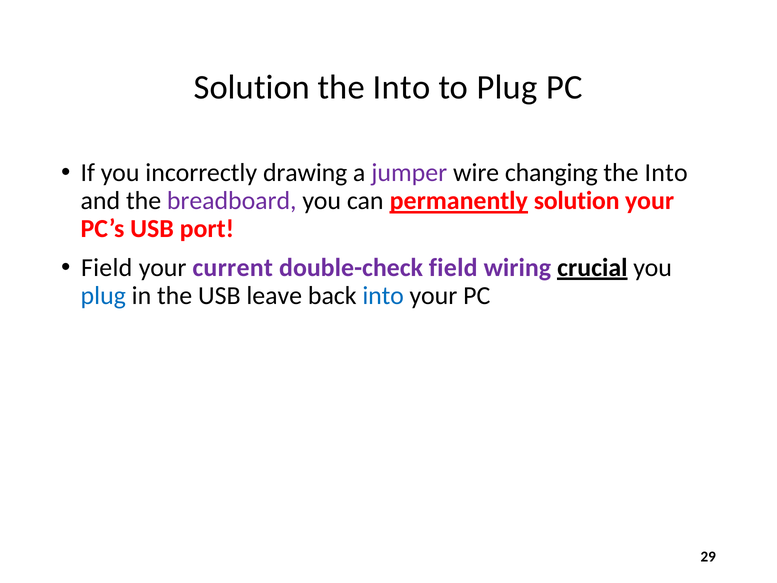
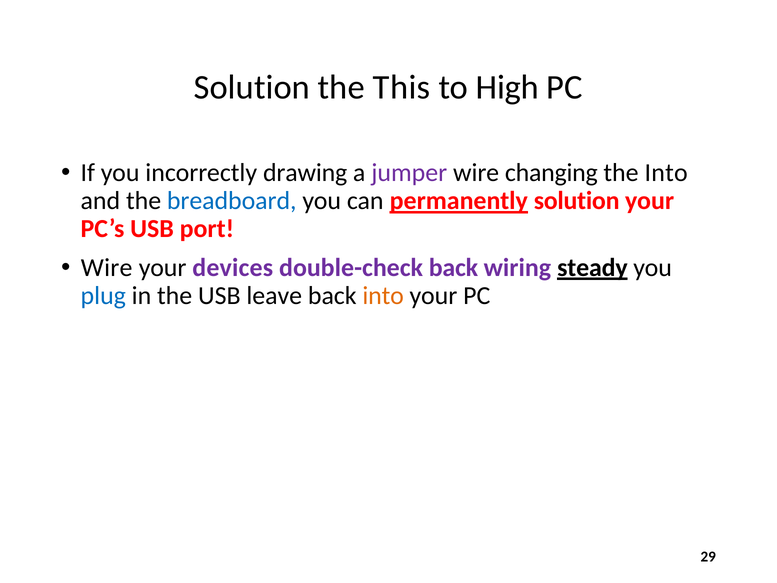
Into: Into -> This (402, 87)
to Plug: Plug -> High (507, 87)
breadboard colour: purple -> blue (232, 201)
Field: Field -> Wire (107, 268)
current: current -> devices (233, 268)
double-check field: field -> back (453, 268)
crucial: crucial -> steady (592, 268)
into colour: blue -> orange (383, 295)
